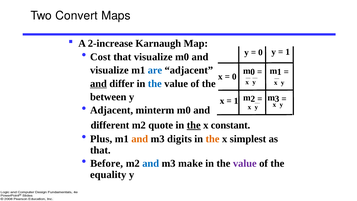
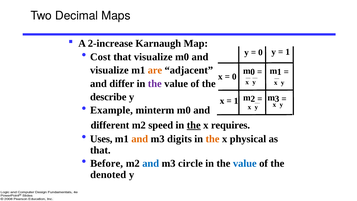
Convert: Convert -> Decimal (77, 16)
are colour: blue -> orange (155, 70)
and underline: present -> none (98, 83)
the colour: blue -> purple (155, 83)
between: between -> describe (108, 97)
Adjacent: Adjacent -> Example (112, 110)
quote: quote -> speed (161, 125)
constant: constant -> requires (231, 125)
Plus: Plus -> Uses (101, 139)
simplest: simplest -> physical (248, 139)
make: make -> circle (190, 163)
value colour: purple -> blue (245, 163)
equality: equality -> denoted (108, 175)
